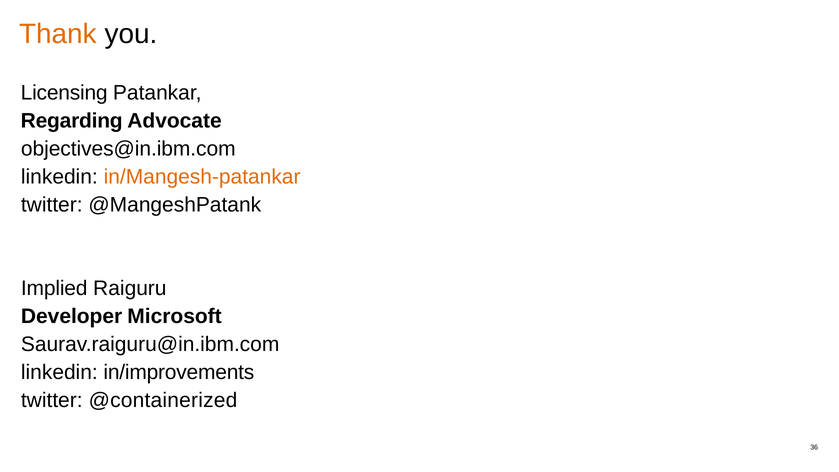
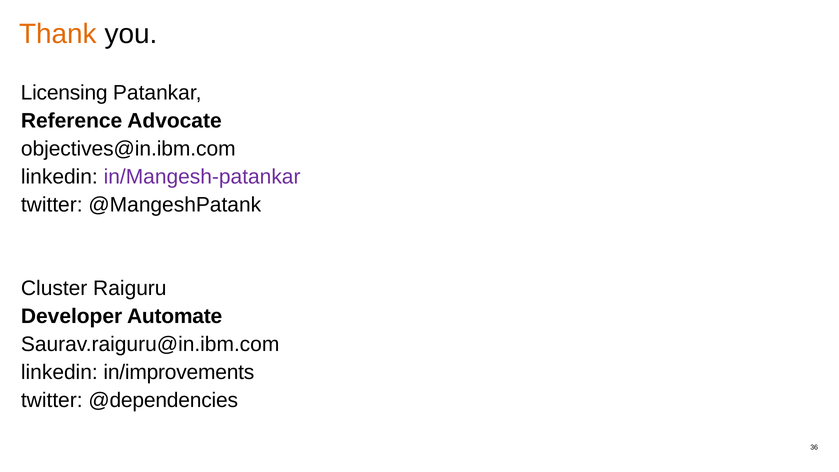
Regarding: Regarding -> Reference (72, 121)
in/Mangesh-patankar colour: orange -> purple (202, 177)
Implied: Implied -> Cluster (54, 288)
Microsoft: Microsoft -> Automate (175, 316)
@containerized: @containerized -> @dependencies (163, 400)
